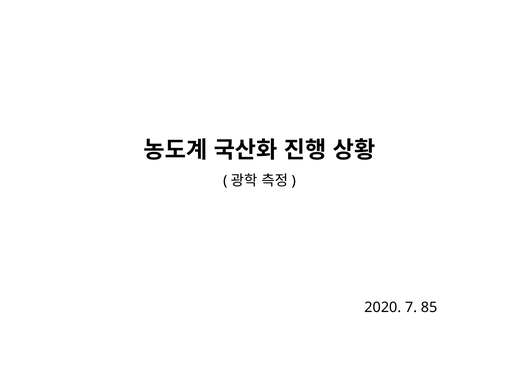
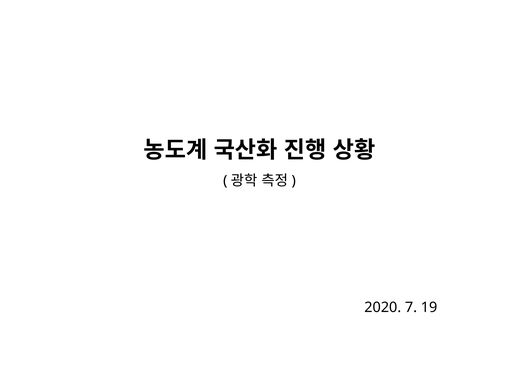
85: 85 -> 19 (429, 308)
